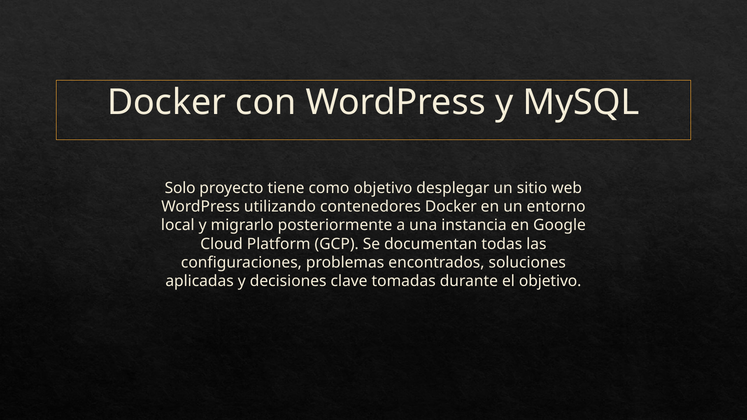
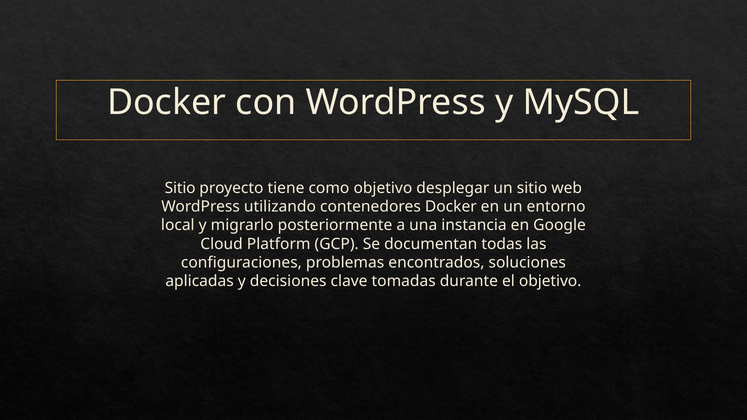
Solo: Solo -> Sitio (180, 188)
